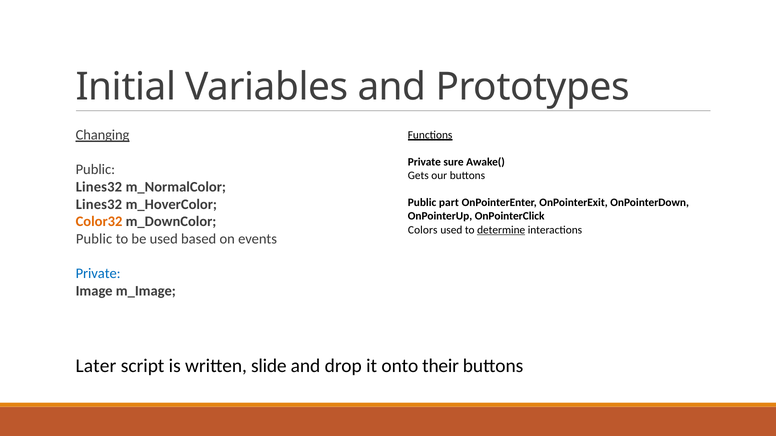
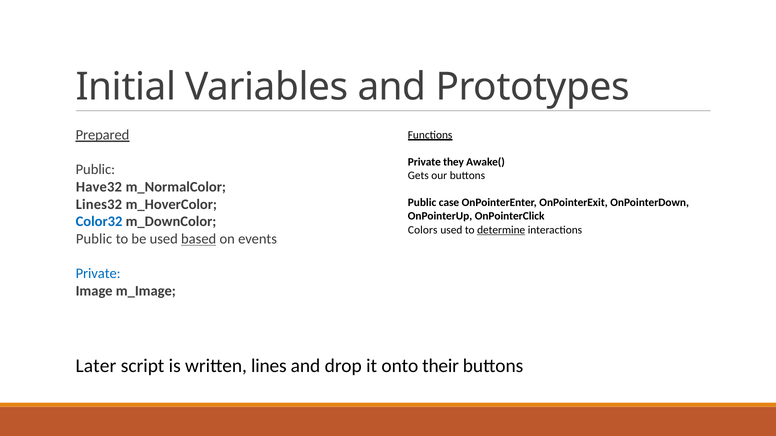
Changing: Changing -> Prepared (103, 135)
sure: sure -> they (454, 162)
Lines32: Lines32 -> Have32 (99, 187)
part: part -> case (449, 203)
Color32 colour: orange -> blue (99, 222)
based underline: none -> present (199, 239)
slide: slide -> lines (269, 366)
